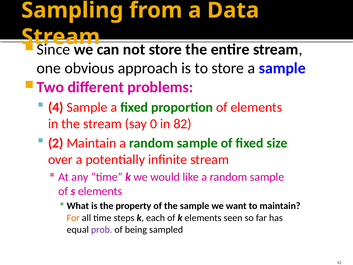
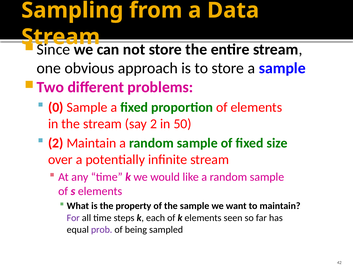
4: 4 -> 0 (56, 107)
say 0: 0 -> 2 (154, 124)
82: 82 -> 50 (183, 124)
For colour: orange -> purple (73, 218)
